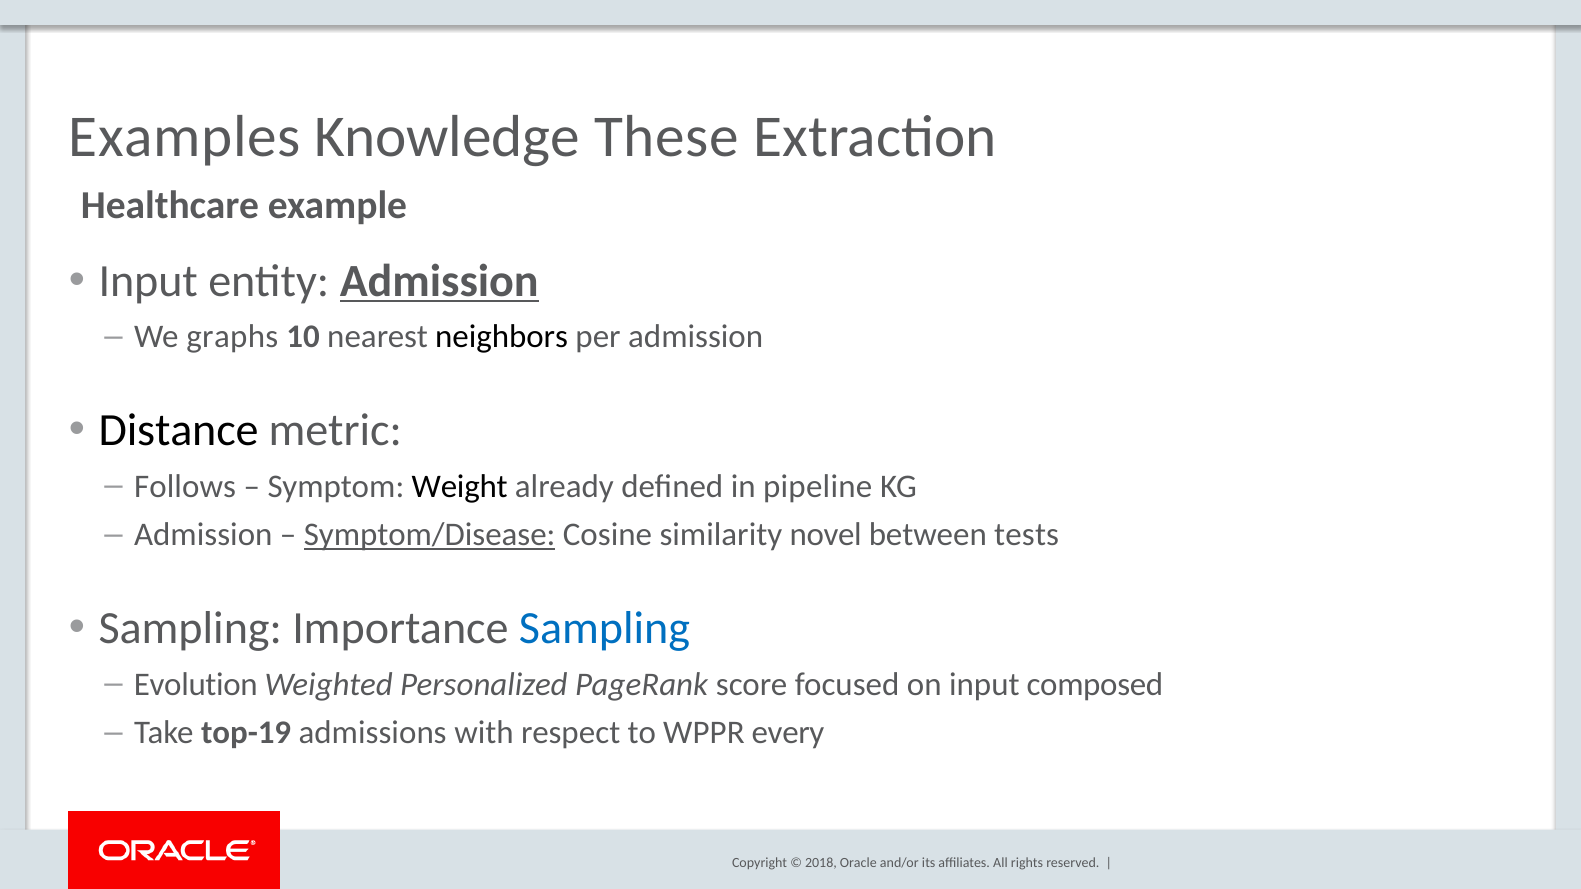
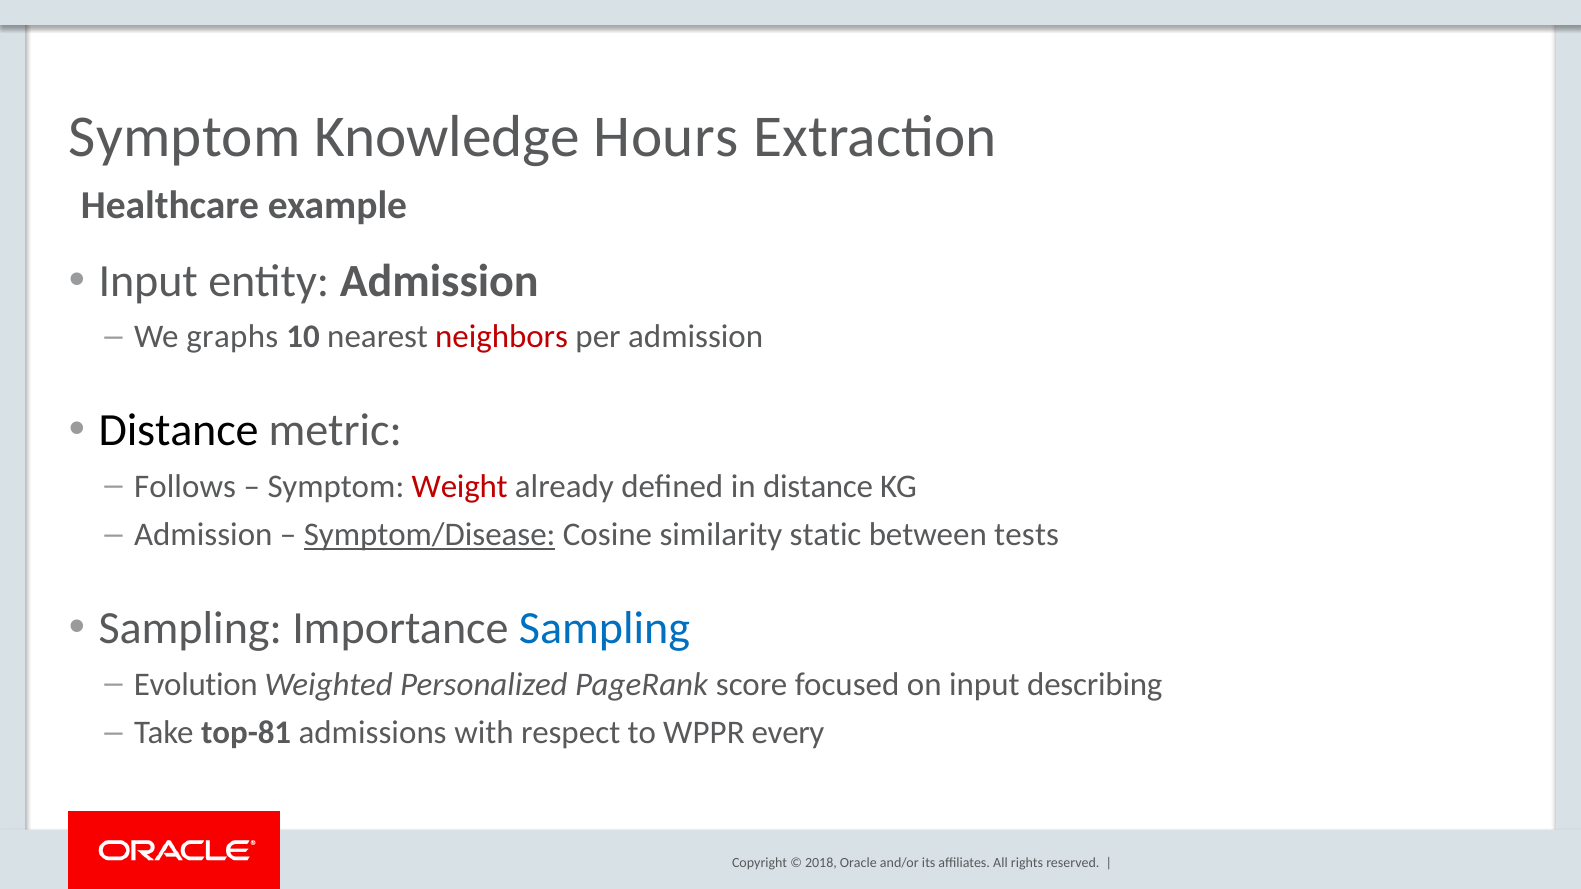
Examples: Examples -> Symptom (185, 137)
These: These -> Hours (666, 137)
Admission underline: present -> none (439, 281)
neighbors colour: black -> red (502, 337)
Weight colour: black -> red (460, 486)
in pipeline: pipeline -> distance (818, 486)
novel: novel -> static (826, 535)
composed: composed -> describing (1095, 684)
top-19: top-19 -> top-81 (246, 733)
